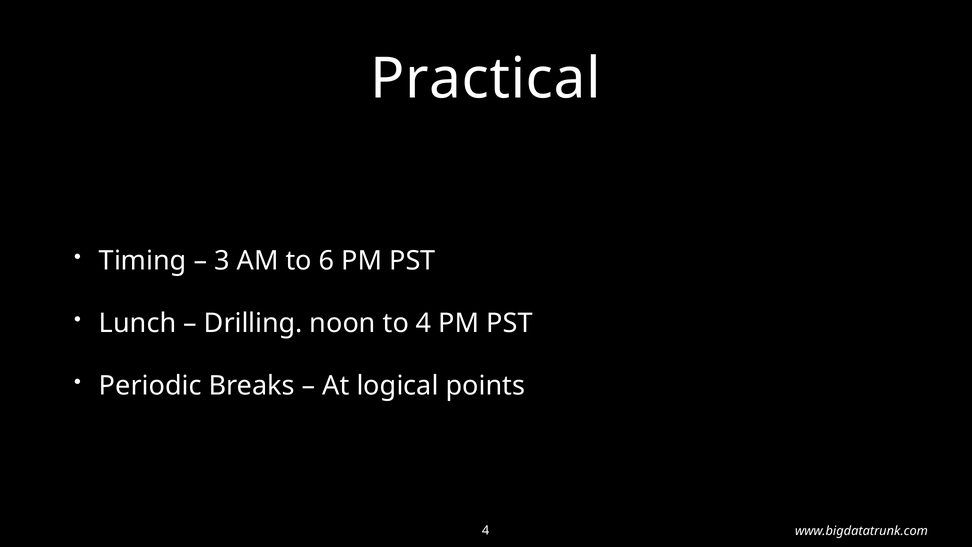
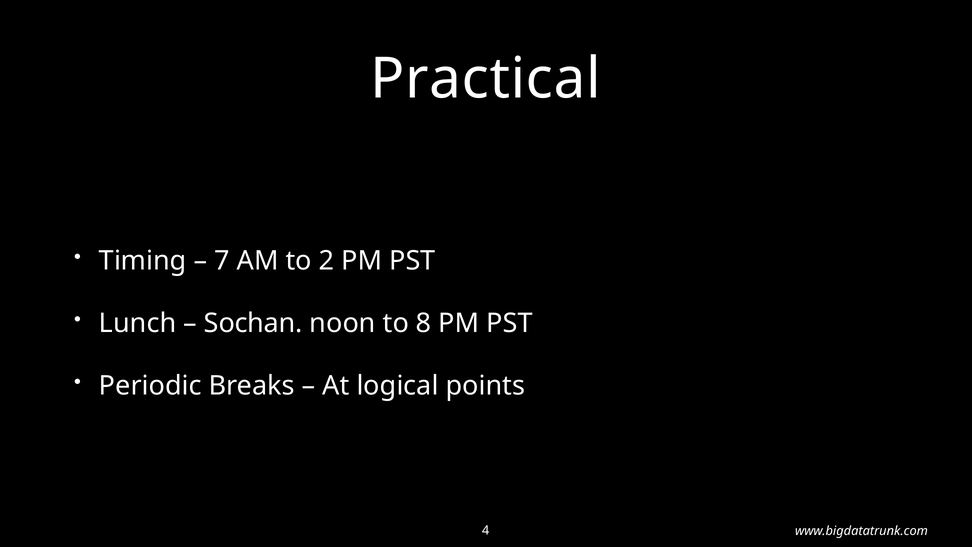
3: 3 -> 7 (222, 261)
6: 6 -> 2 (327, 261)
Drilling: Drilling -> Sochan (253, 323)
to 4: 4 -> 8 (424, 323)
